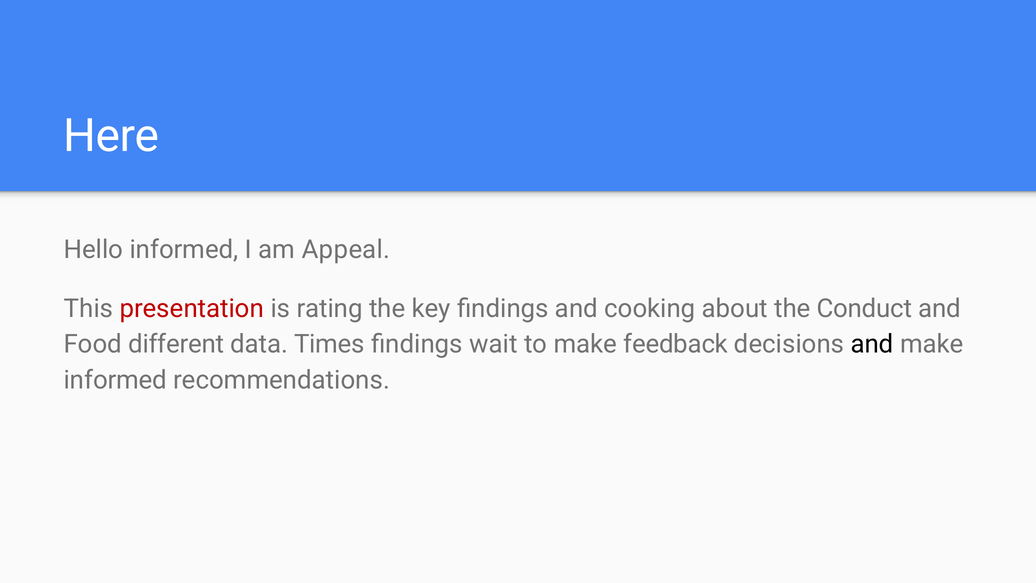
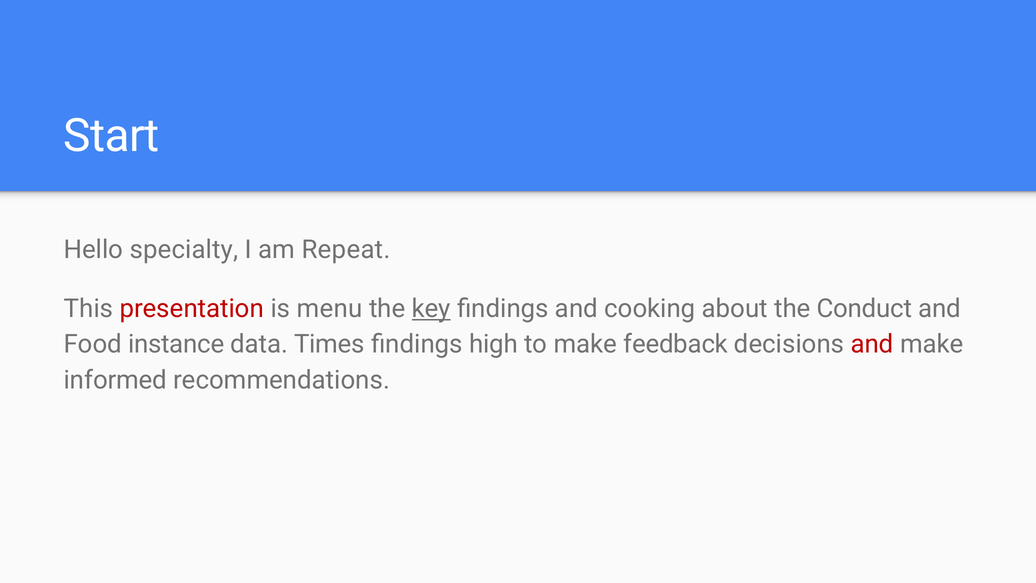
Here: Here -> Start (111, 136)
Hello informed: informed -> specialty (184, 250)
Appeal: Appeal -> Repeat (346, 250)
rating: rating -> menu (329, 309)
key underline: none -> present (431, 309)
different: different -> instance (176, 344)
wait: wait -> high (494, 344)
and colour: black -> red (872, 344)
